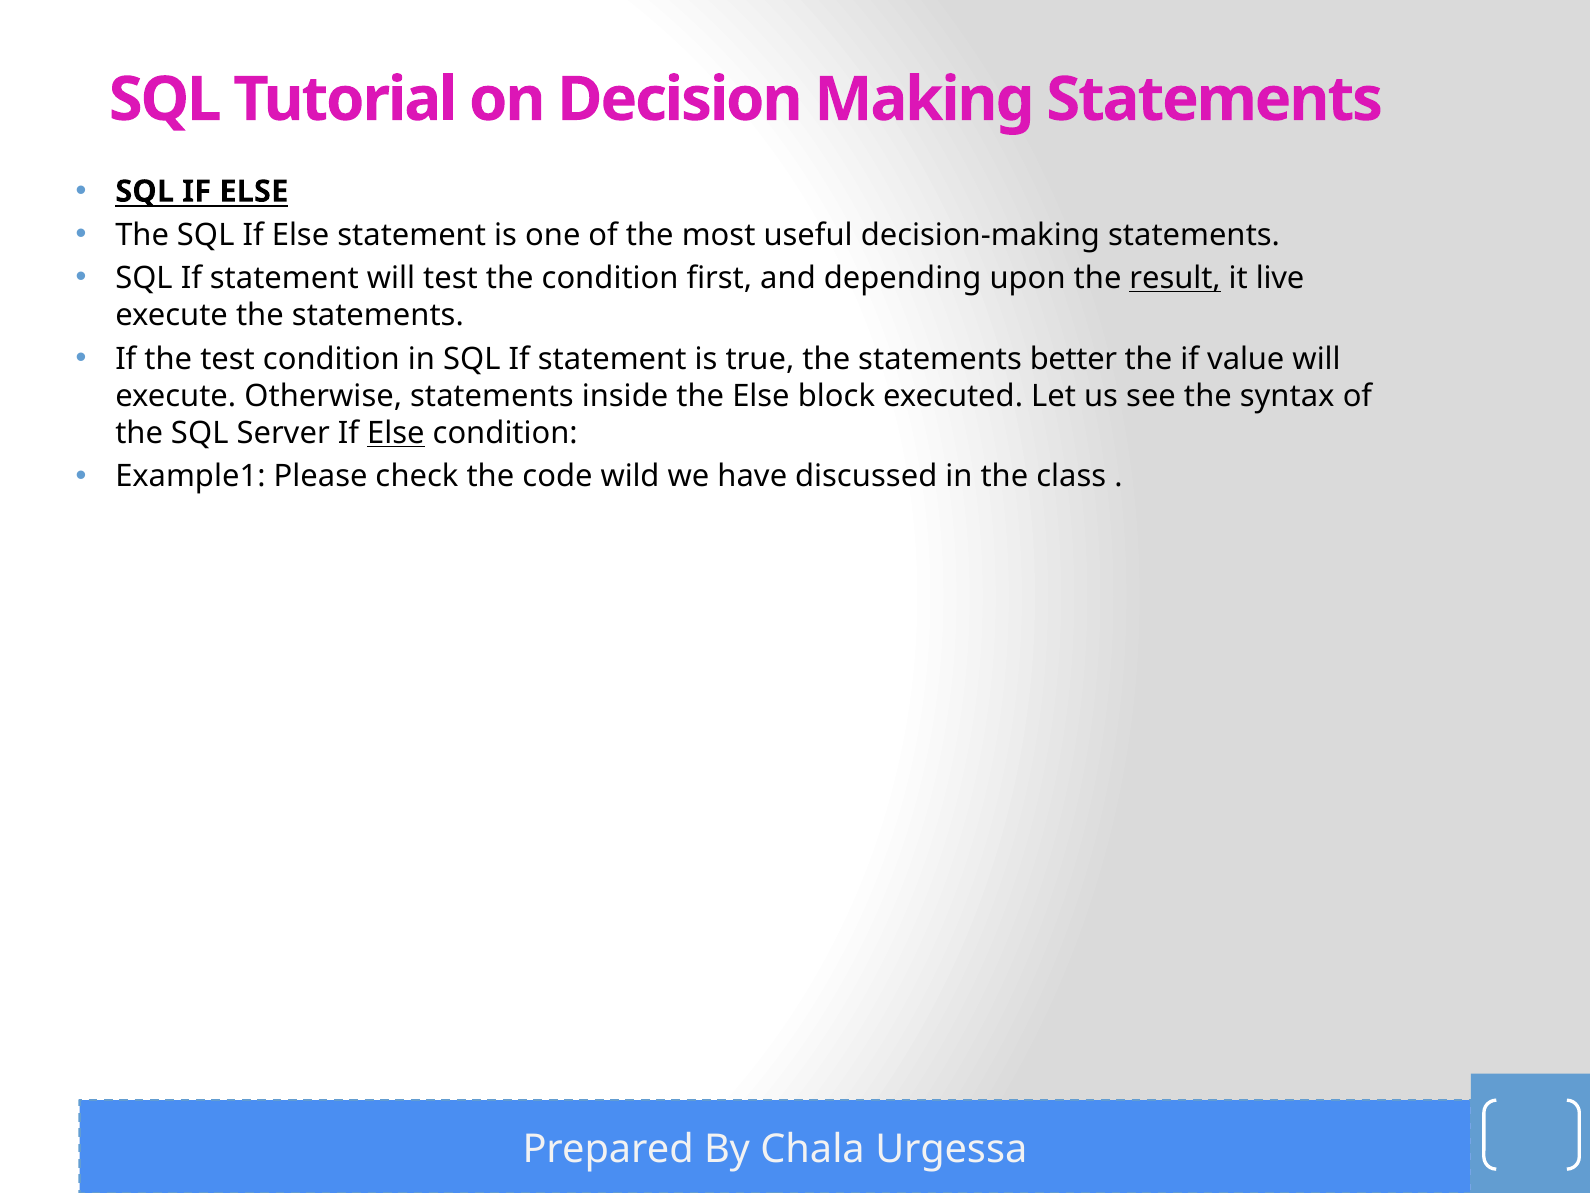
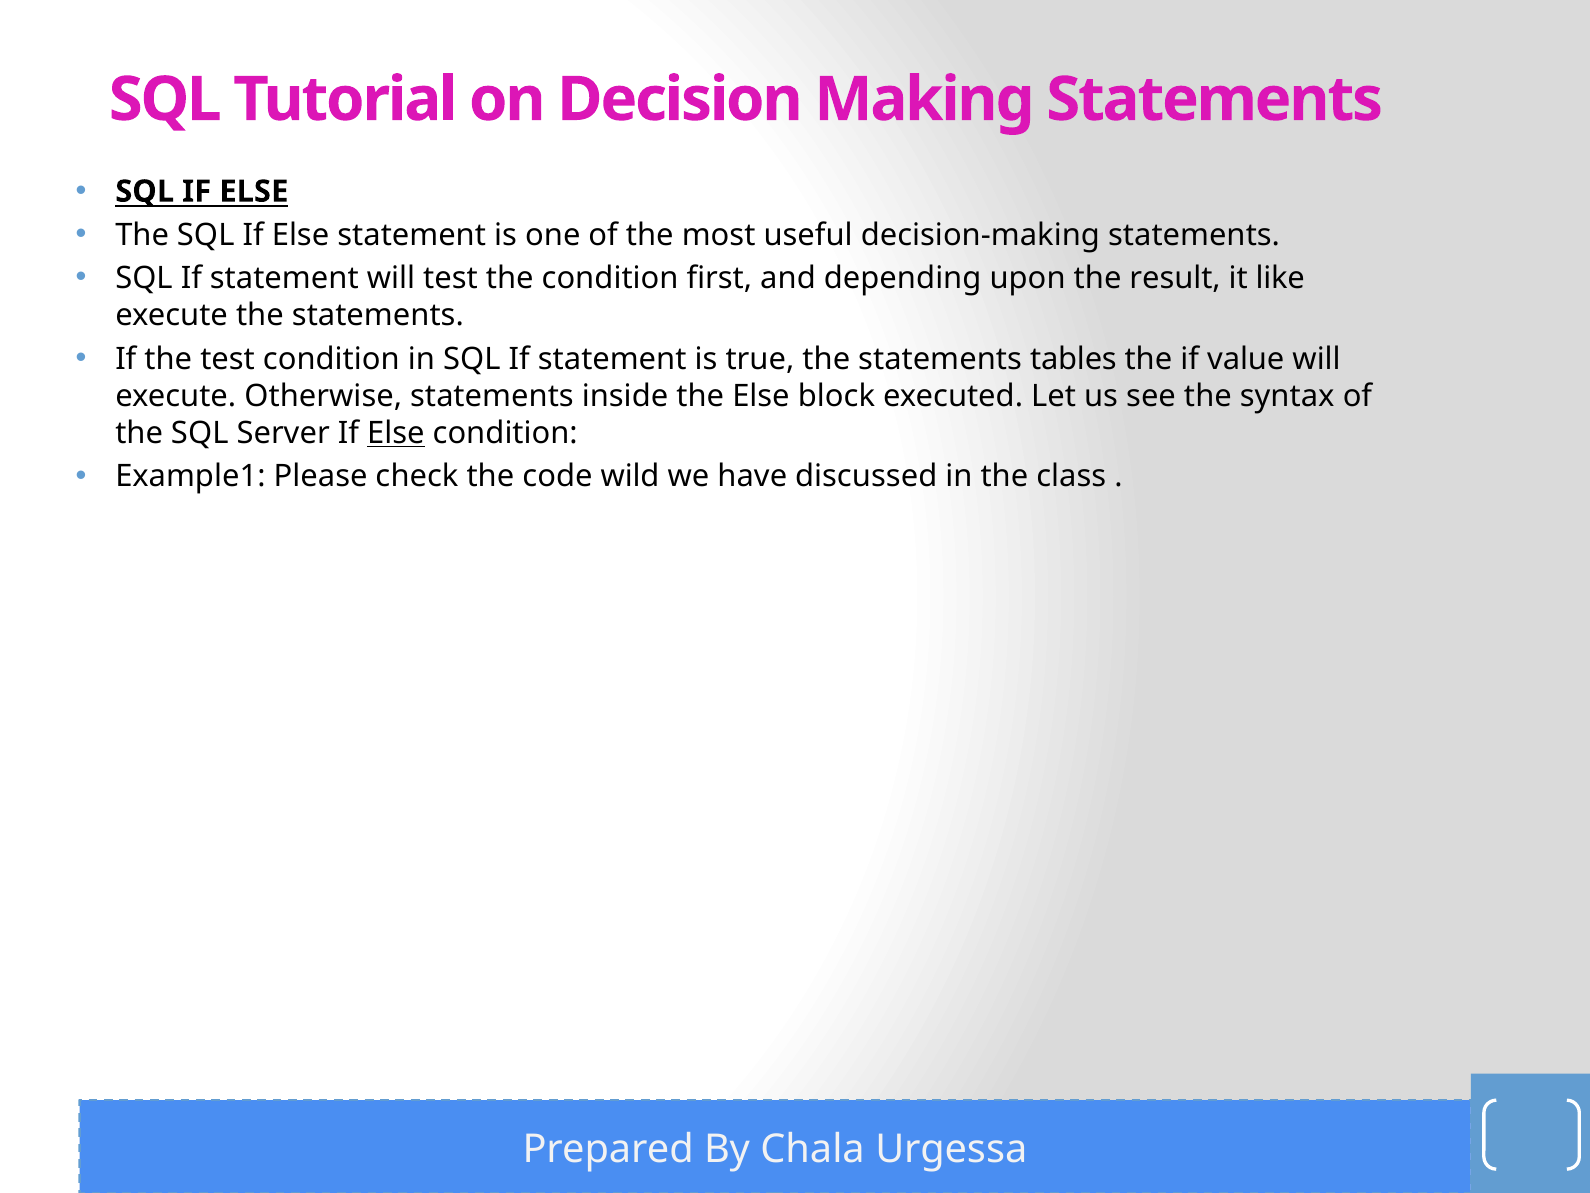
result underline: present -> none (1175, 278)
live: live -> like (1280, 278)
better: better -> tables (1073, 359)
